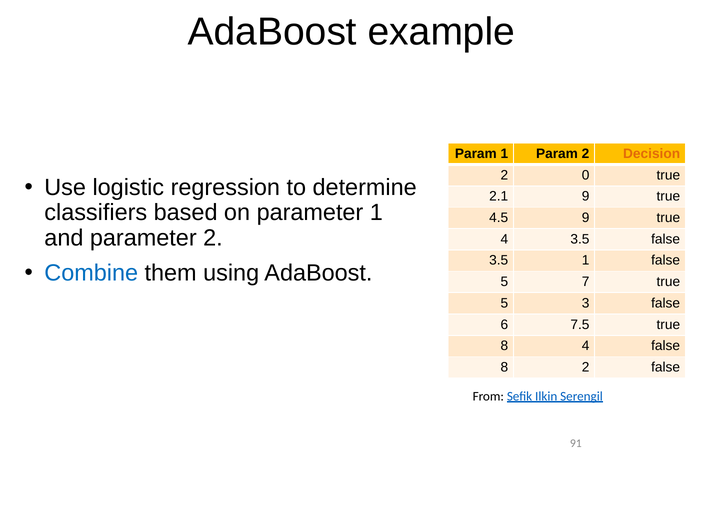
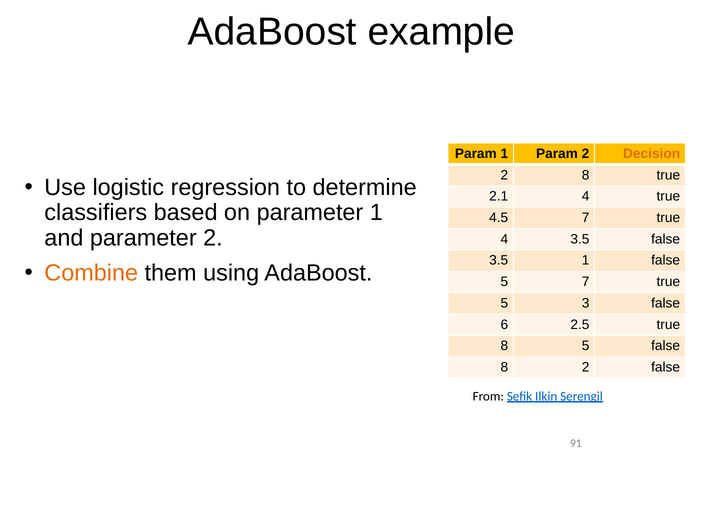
2 0: 0 -> 8 (586, 175)
2.1 9: 9 -> 4 (586, 196)
4.5 9: 9 -> 7 (586, 218)
Combine colour: blue -> orange (91, 273)
7.5: 7.5 -> 2.5 (580, 325)
8 4: 4 -> 5 (586, 346)
